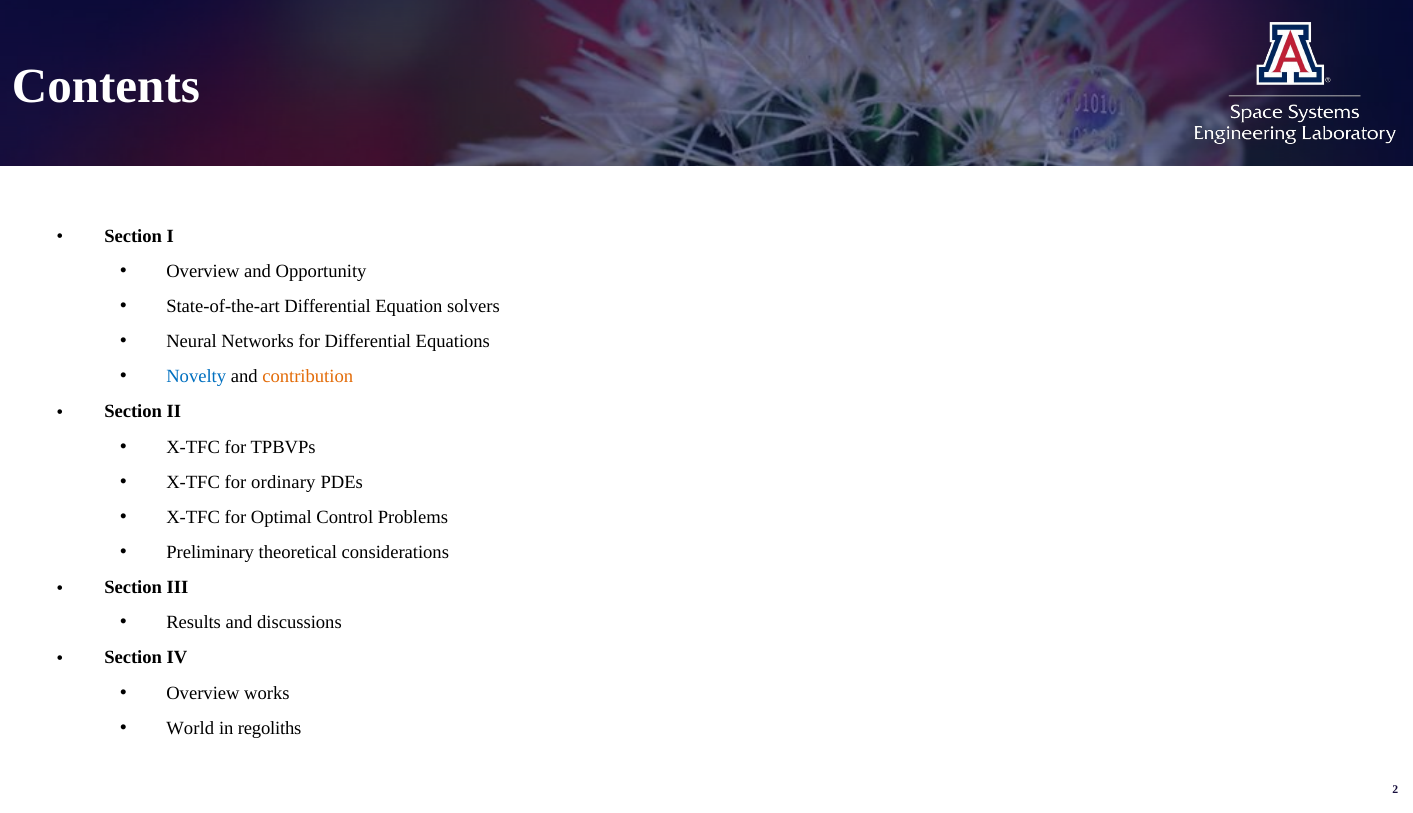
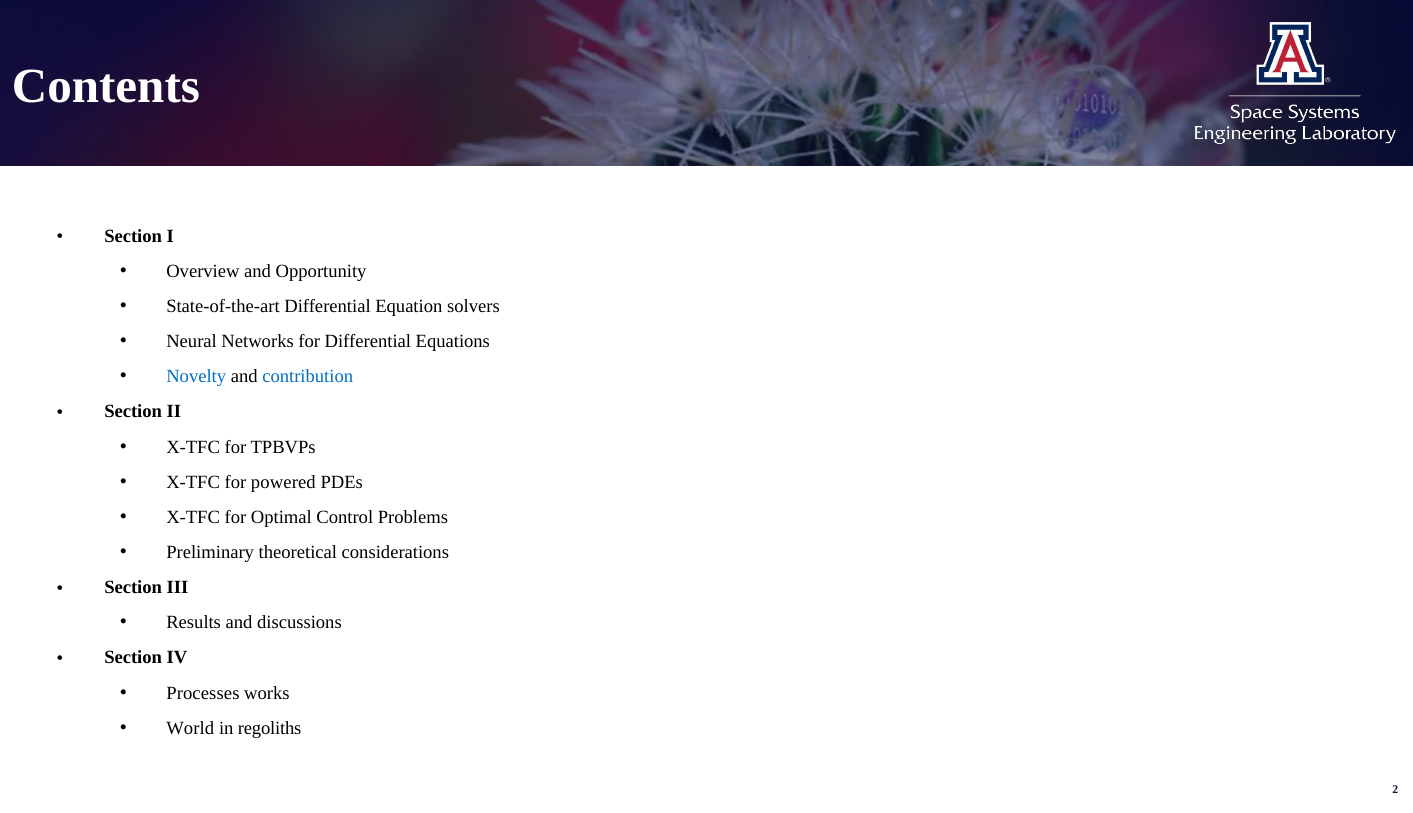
contribution colour: orange -> blue (308, 376)
ordinary: ordinary -> powered (283, 482)
Overview: Overview -> Processes (203, 693)
